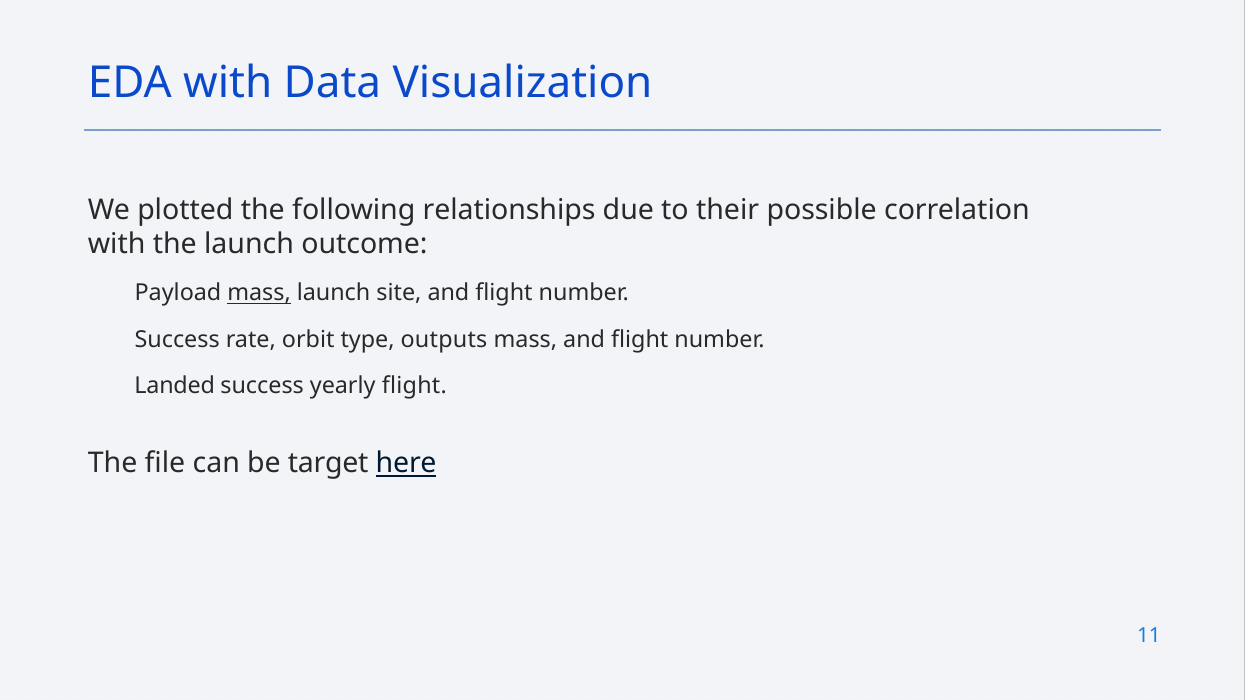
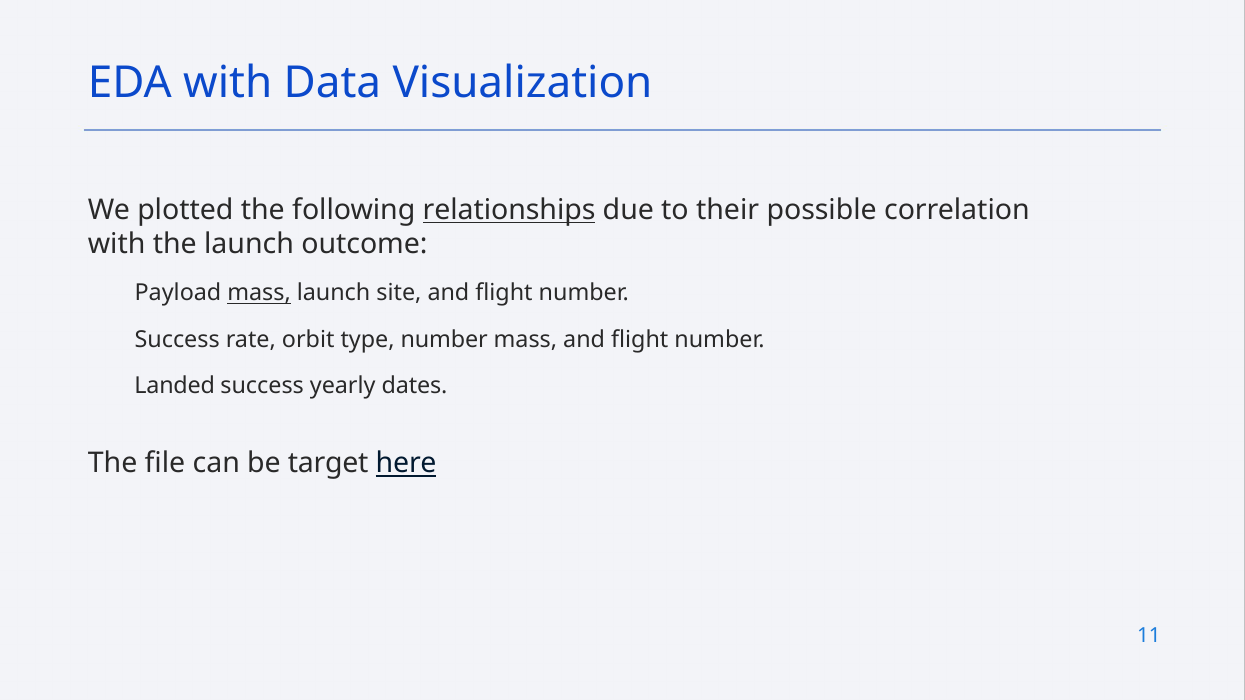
relationships underline: none -> present (509, 210)
type outputs: outputs -> number (444, 340)
yearly flight: flight -> dates (415, 386)
